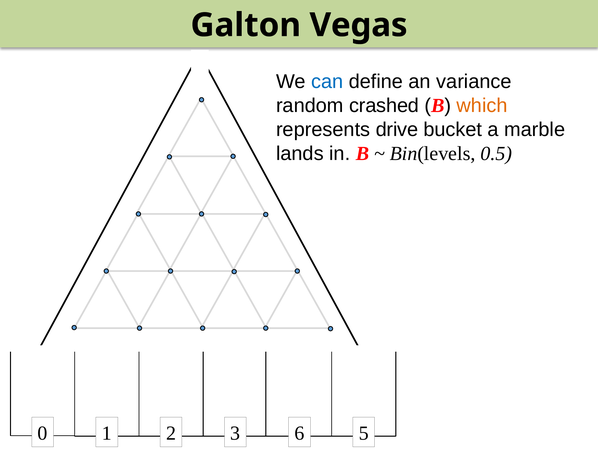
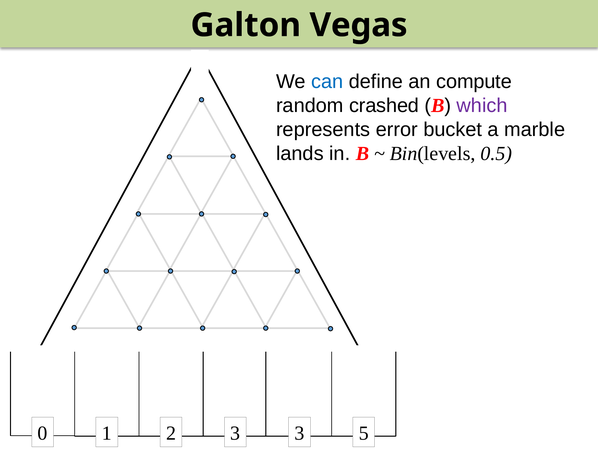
variance: variance -> compute (474, 82)
which colour: orange -> purple (482, 106)
drive: drive -> error (397, 129)
3 6: 6 -> 3 (299, 433)
